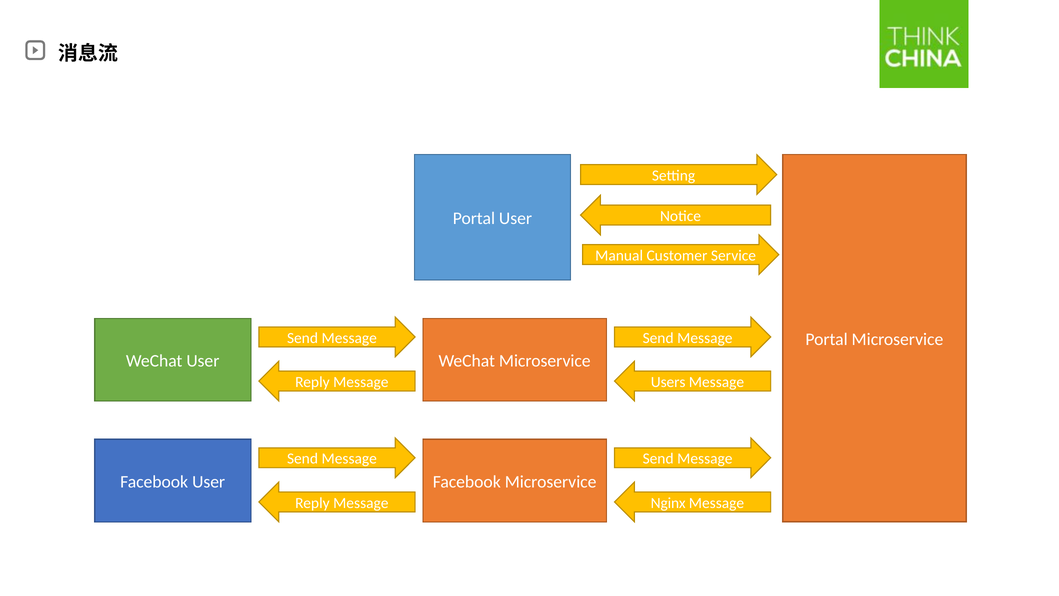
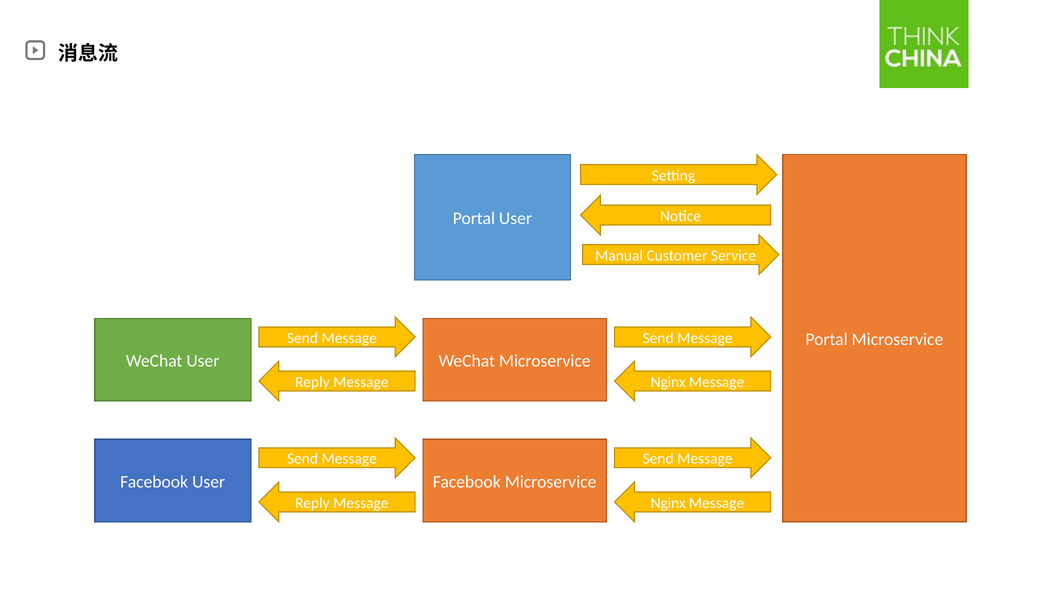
Users: Users -> Nginx (668, 382)
